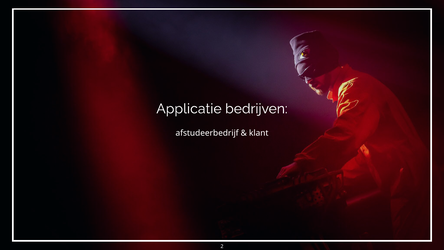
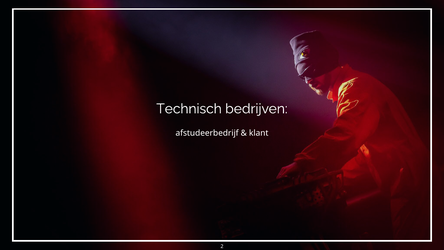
Applicatie: Applicatie -> Technisch (189, 109)
